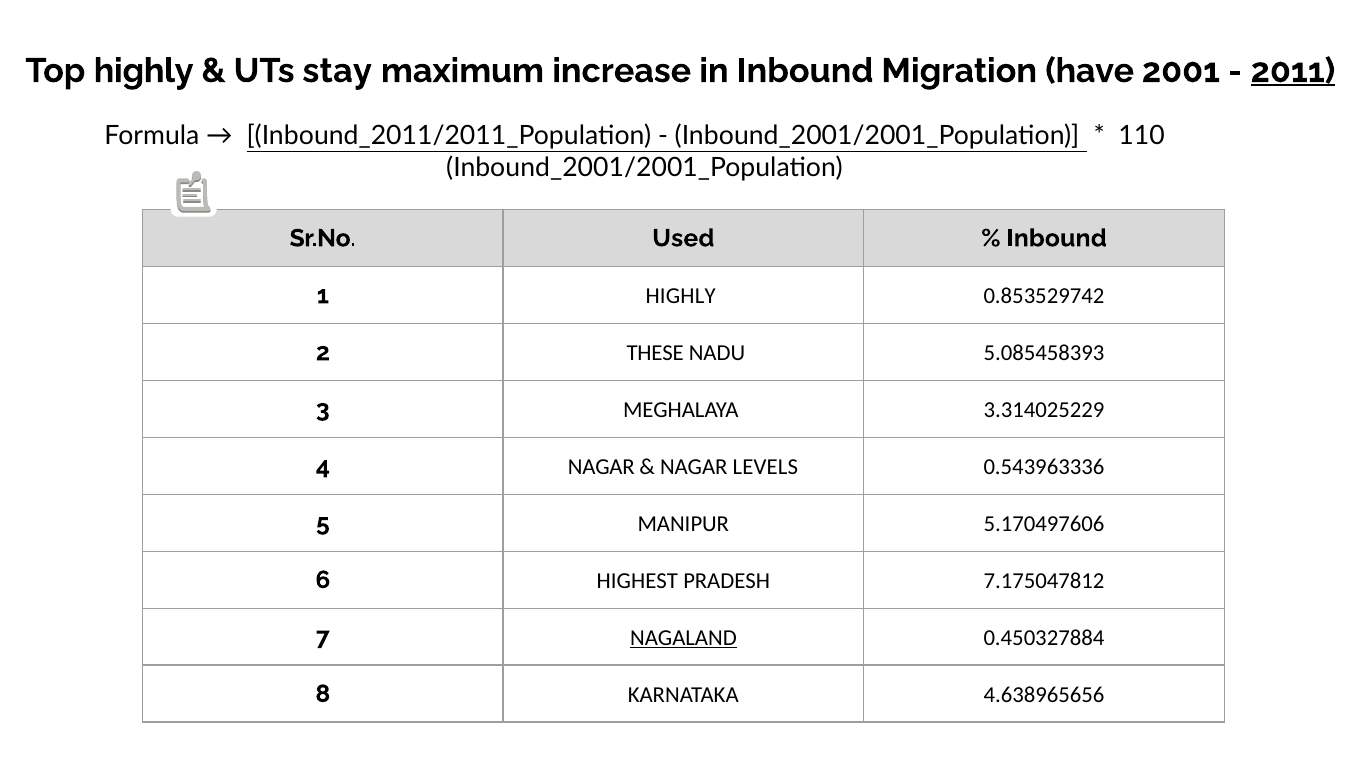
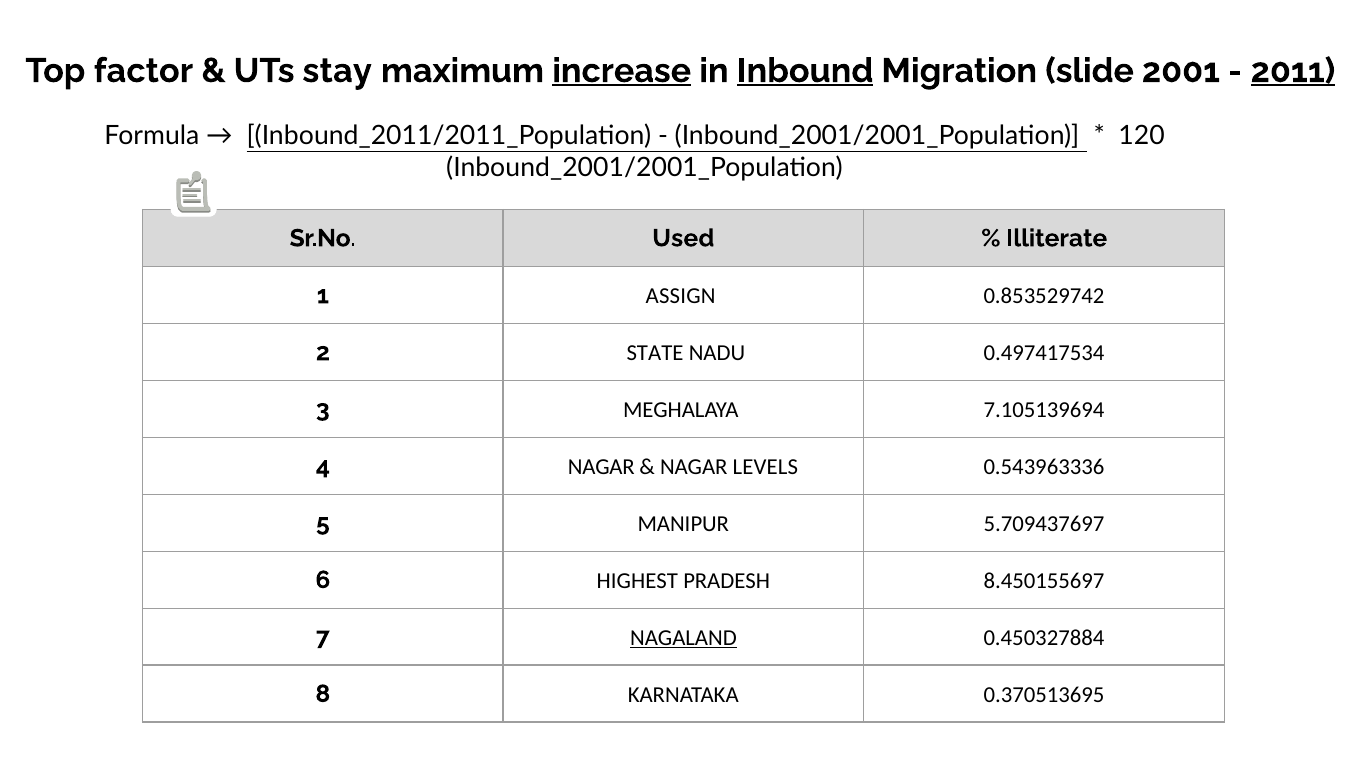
Top highly: highly -> factor (143, 71)
increase underline: none -> present (622, 71)
Inbound underline: none -> present (805, 71)
have: have -> slide (1090, 71)
110: 110 -> 120 (1142, 136)
Inbound: Inbound -> Illiterate (1057, 238)
1 HIGHLY: HIGHLY -> ASSIGN (681, 296)
THESE: THESE -> STATE (655, 353)
5.085458393: 5.085458393 -> 0.497417534 (1044, 353)
3.314025229: 3.314025229 -> 7.105139694 (1044, 410)
5.170497606: 5.170497606 -> 5.709437697 (1044, 524)
7.175047812: 7.175047812 -> 8.450155697 (1044, 581)
4.638965656: 4.638965656 -> 0.370513695 (1044, 695)
